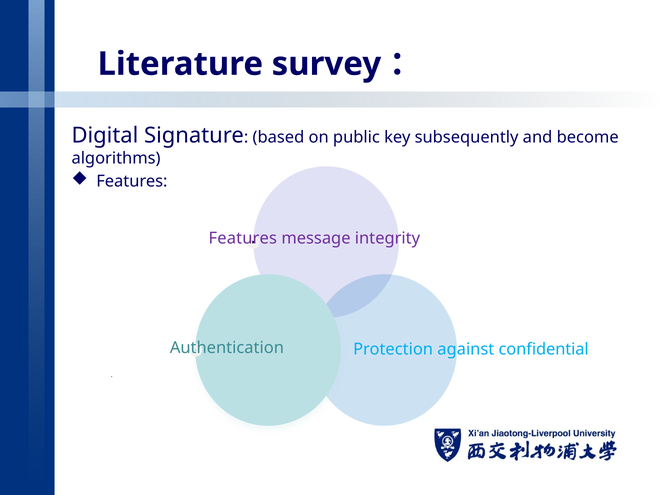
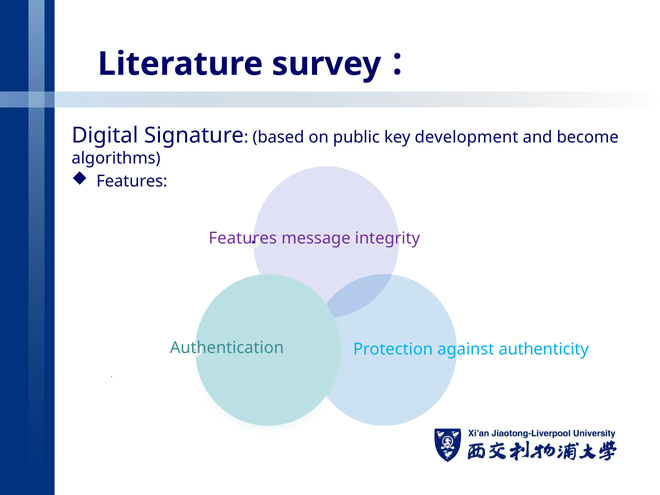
subsequently: subsequently -> development (466, 137)
confidential: confidential -> authenticity (544, 349)
